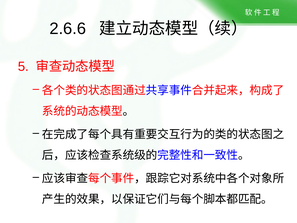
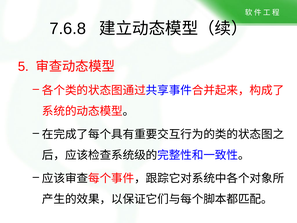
2.6.6: 2.6.6 -> 7.6.8 (68, 29)
